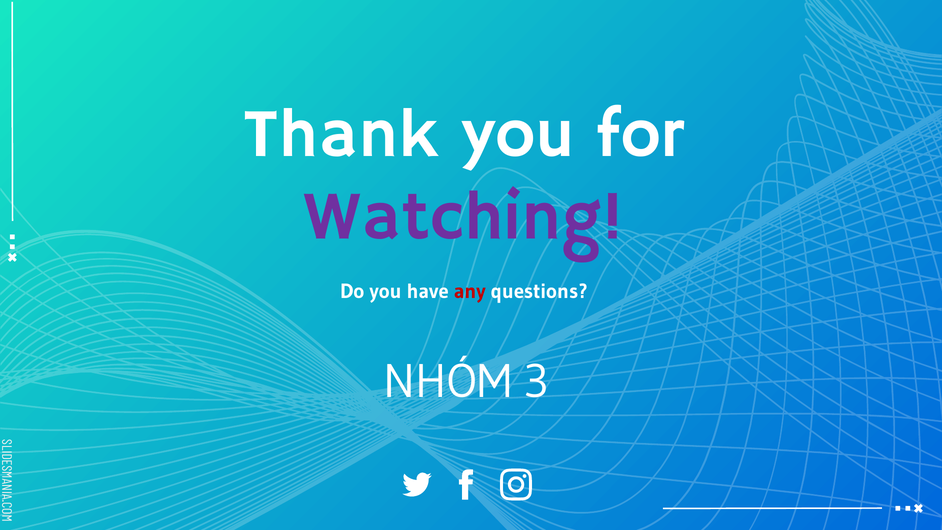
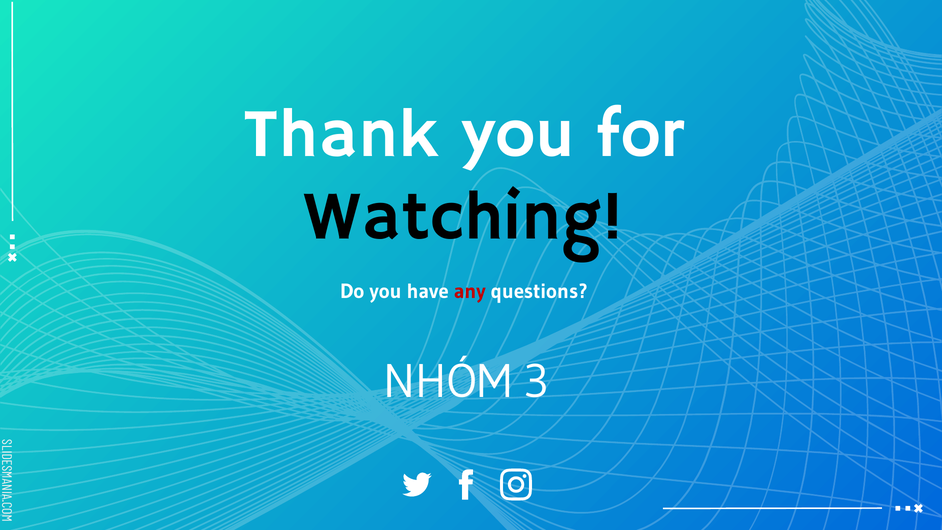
Watching colour: purple -> black (464, 216)
